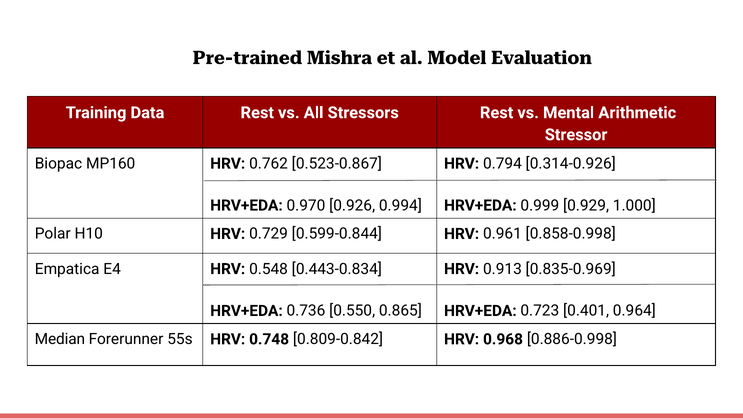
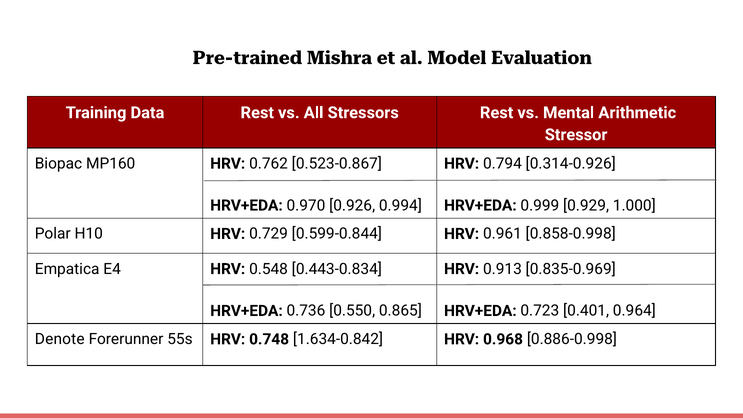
Median: Median -> Denote (60, 339)
0.809-0.842: 0.809-0.842 -> 1.634-0.842 (338, 339)
